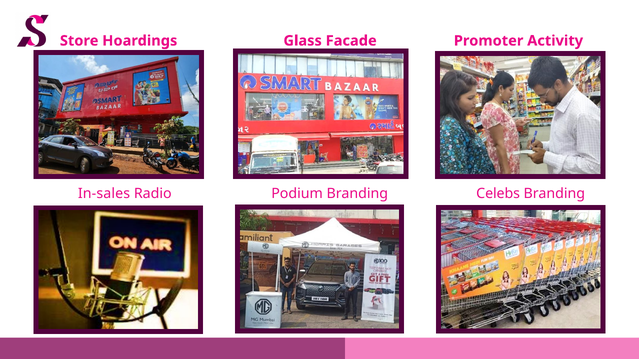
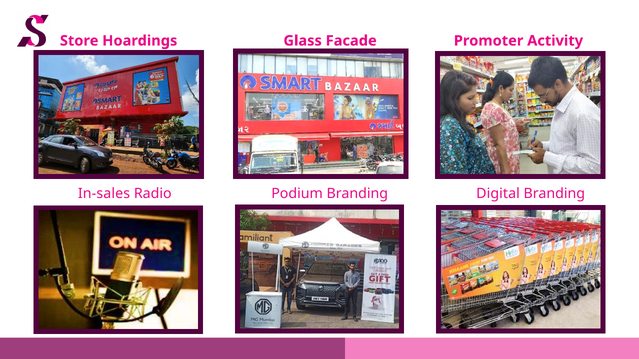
Celebs: Celebs -> Digital (498, 194)
